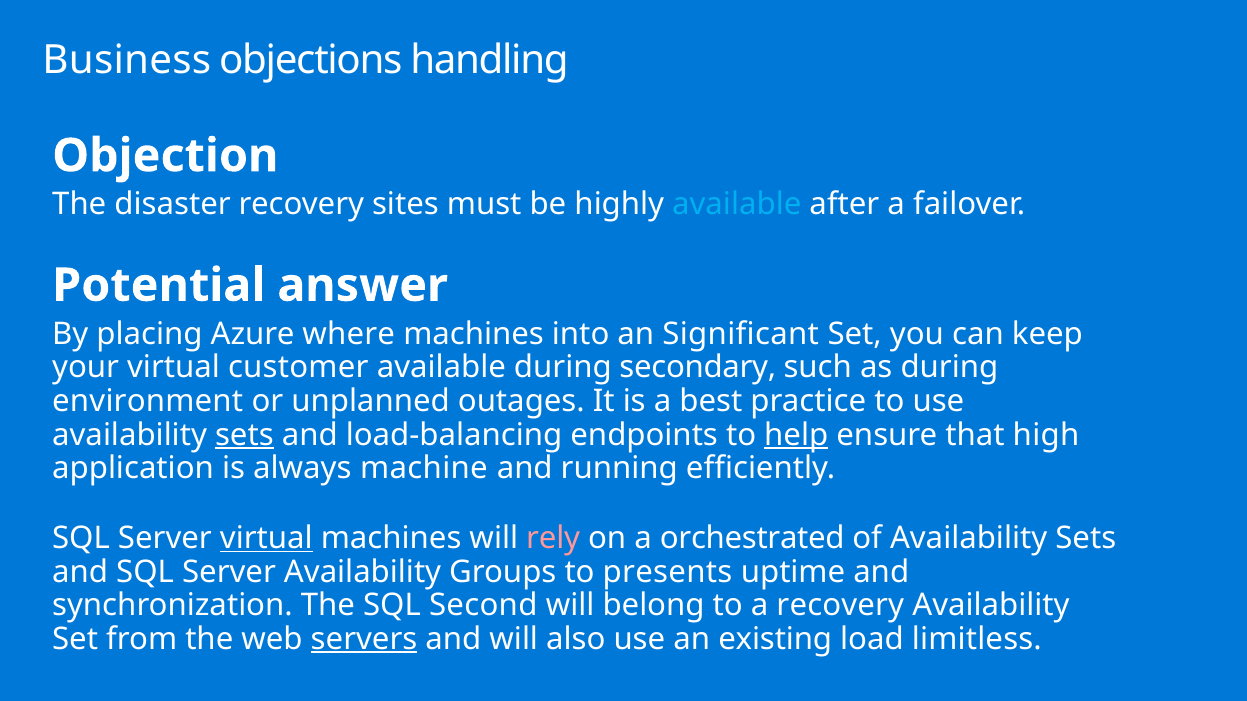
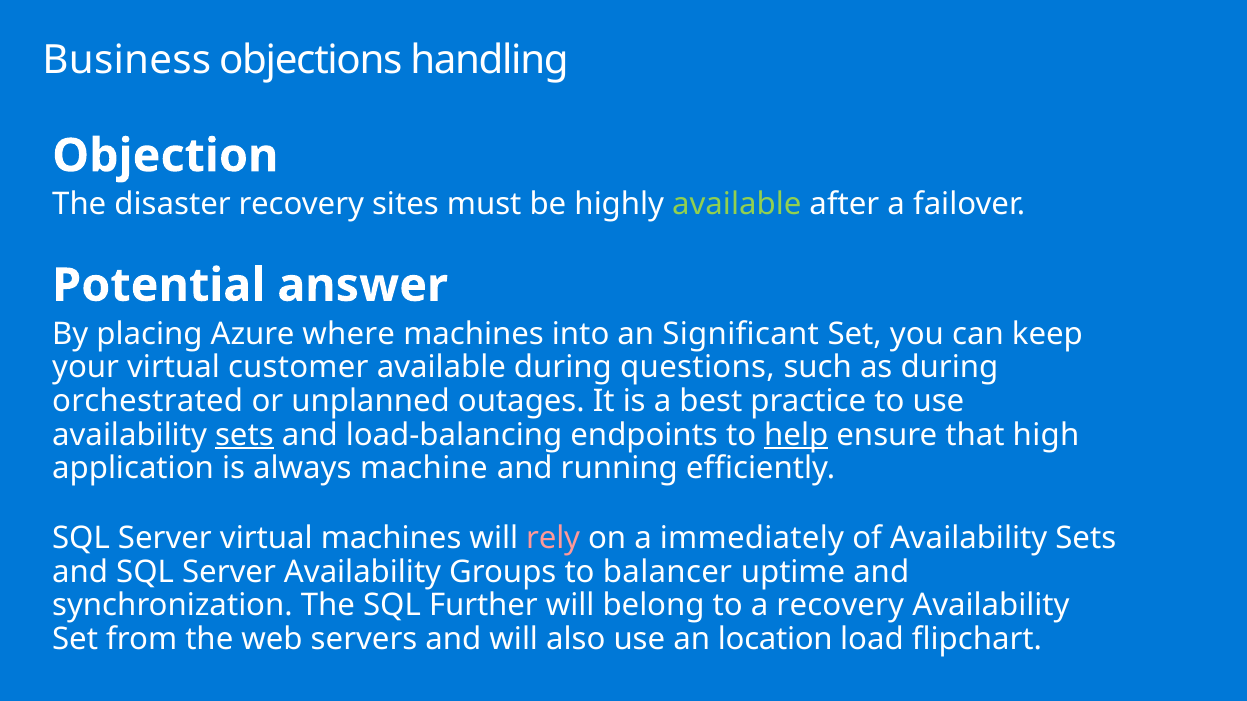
available colour: light blue -> light green (737, 204)
secondary: secondary -> questions (698, 368)
environment: environment -> orchestrated (148, 401)
virtual underline: present -> none (266, 538)
orchestrated: orchestrated -> immediately (752, 538)
presents: presents -> balancer (668, 572)
Second: Second -> Further (483, 606)
servers underline: present -> none (364, 639)
existing: existing -> location (775, 639)
limitless: limitless -> flipchart (977, 639)
